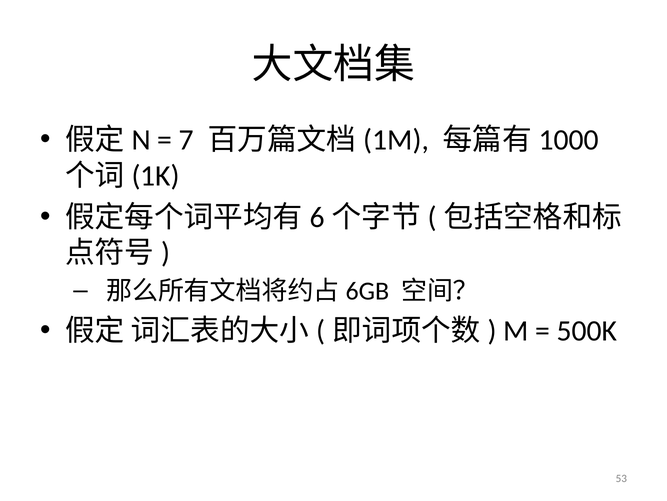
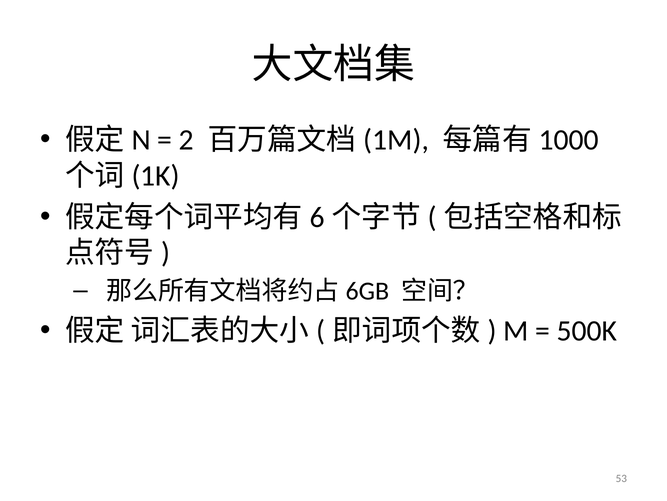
7: 7 -> 2 (186, 140)
